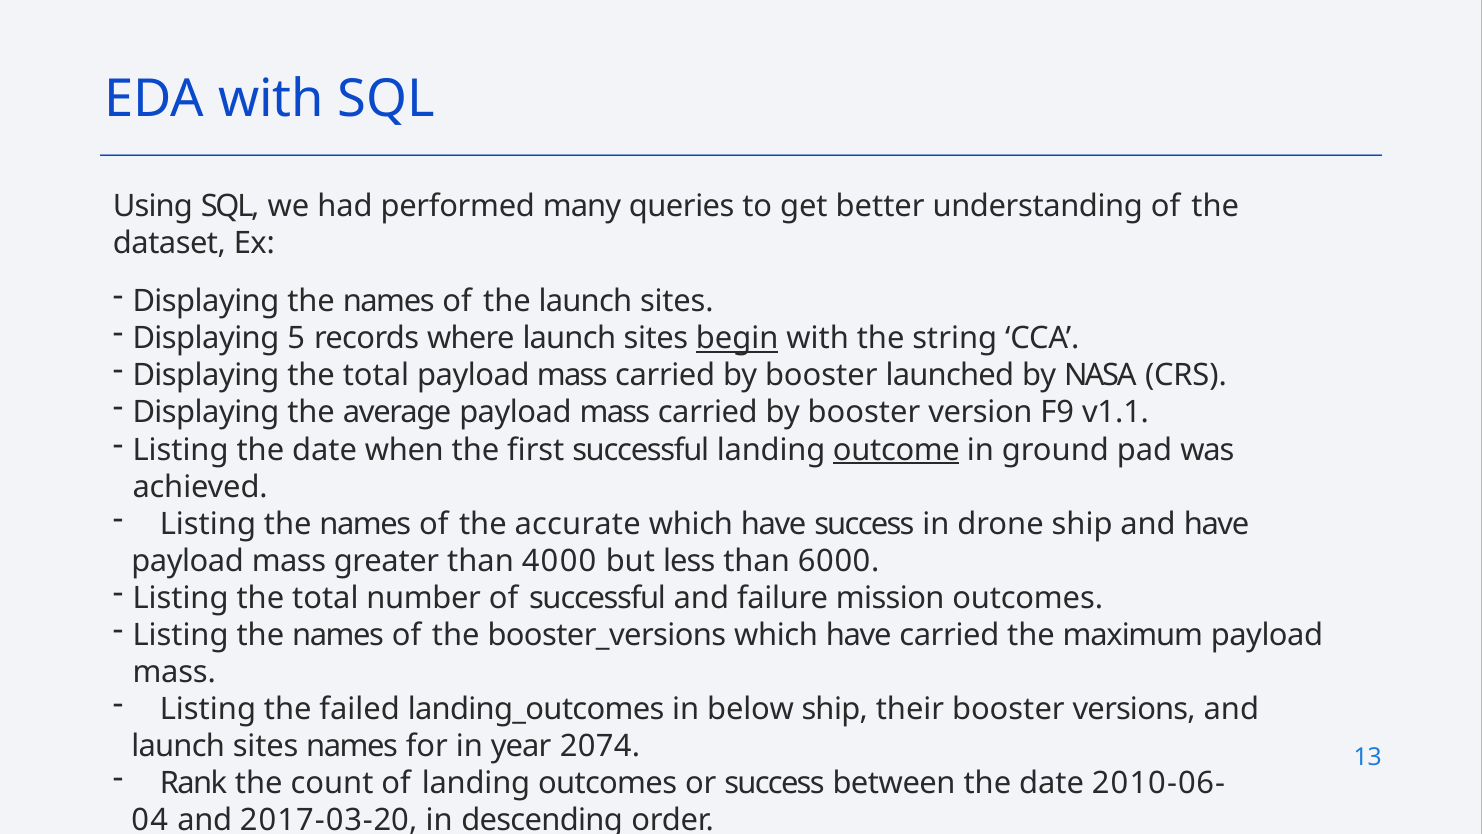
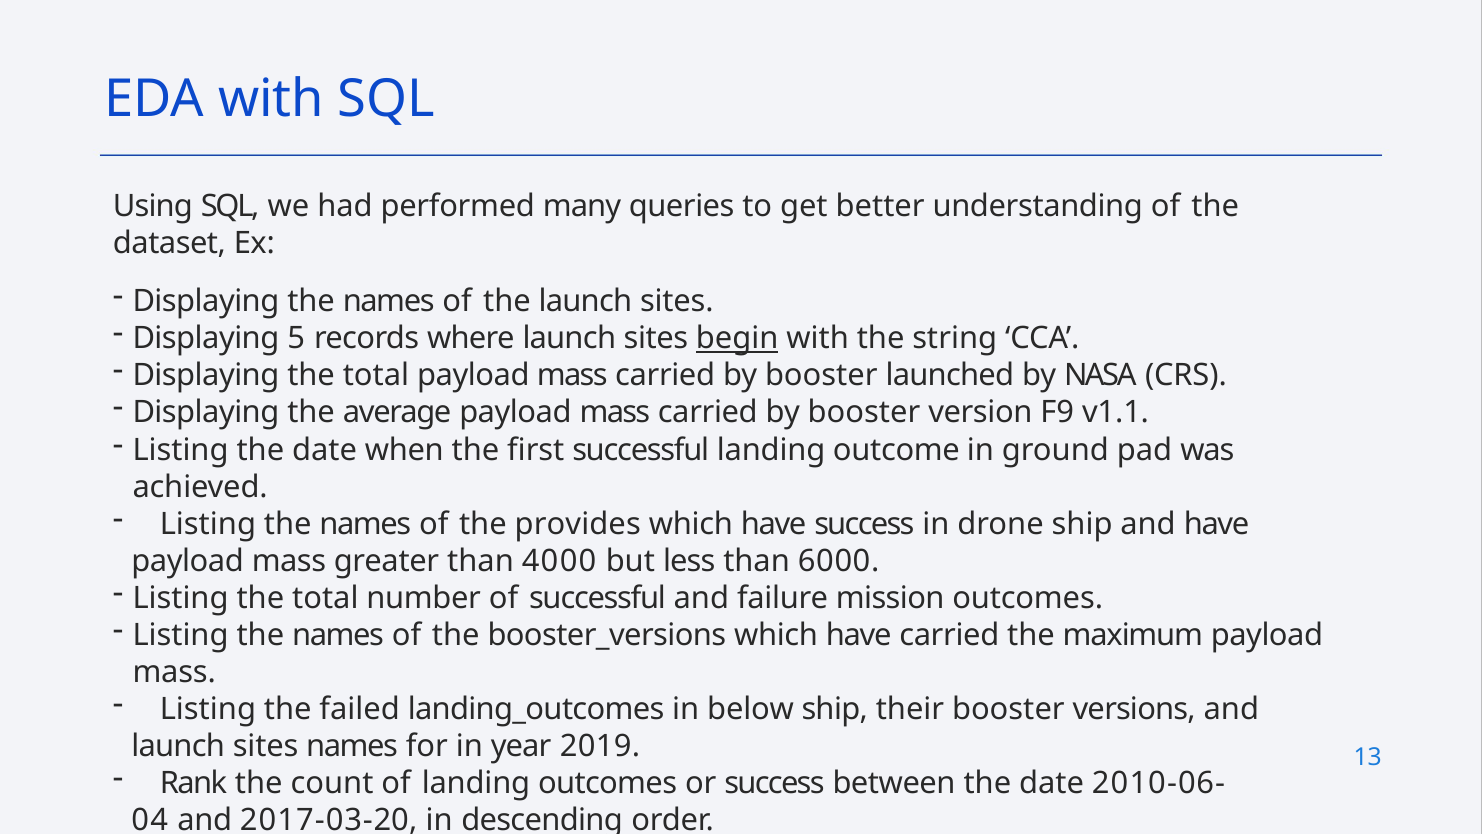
outcome underline: present -> none (896, 450)
accurate: accurate -> provides (578, 524)
2074: 2074 -> 2019 (600, 746)
